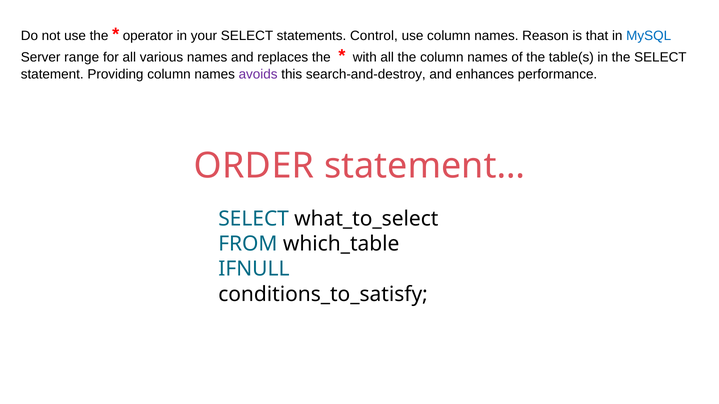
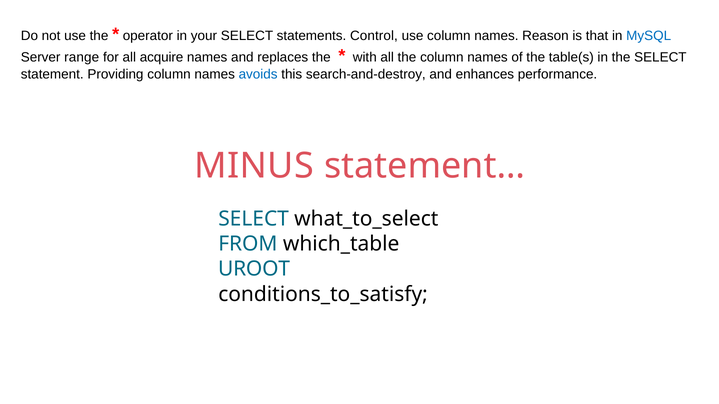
various: various -> acquire (162, 57)
avoids colour: purple -> blue (258, 74)
ORDER: ORDER -> MINUS (254, 166)
IFNULL: IFNULL -> UROOT (254, 269)
